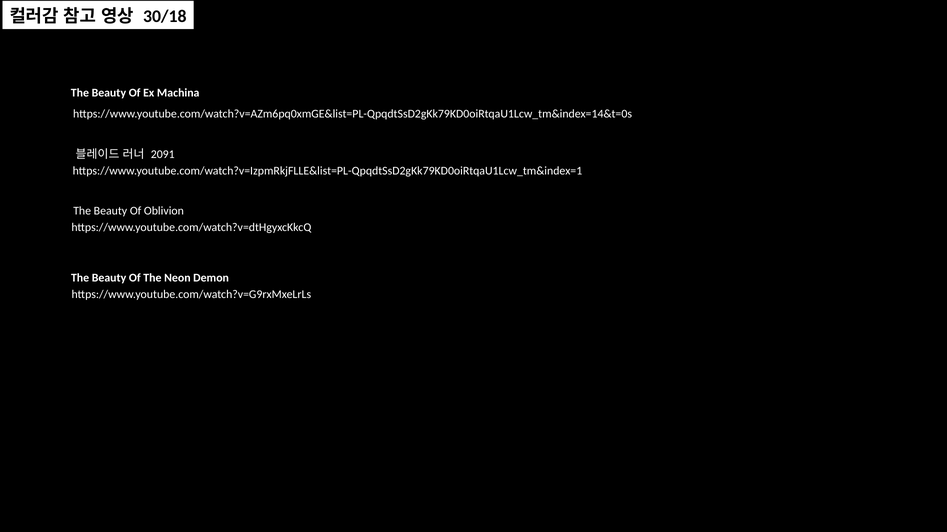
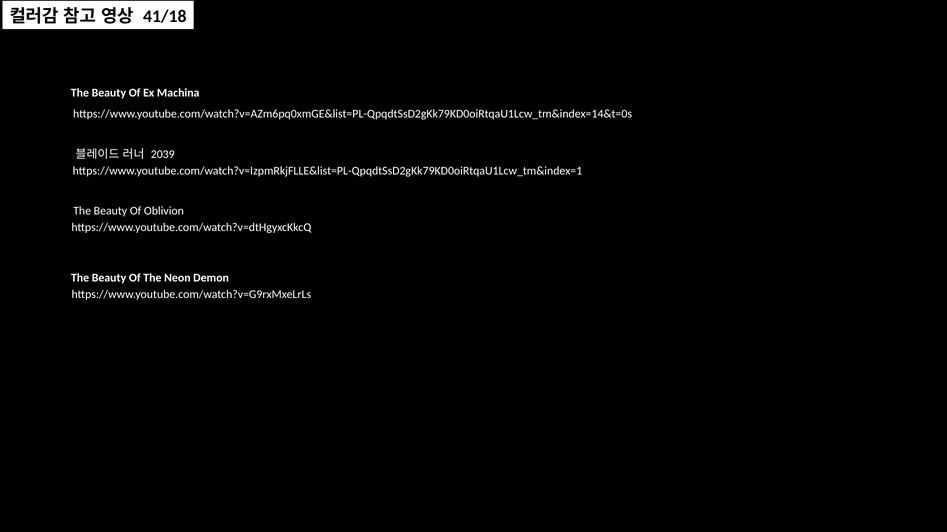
30/18: 30/18 -> 41/18 (165, 16)
2091: 2091 -> 2039 (163, 155)
